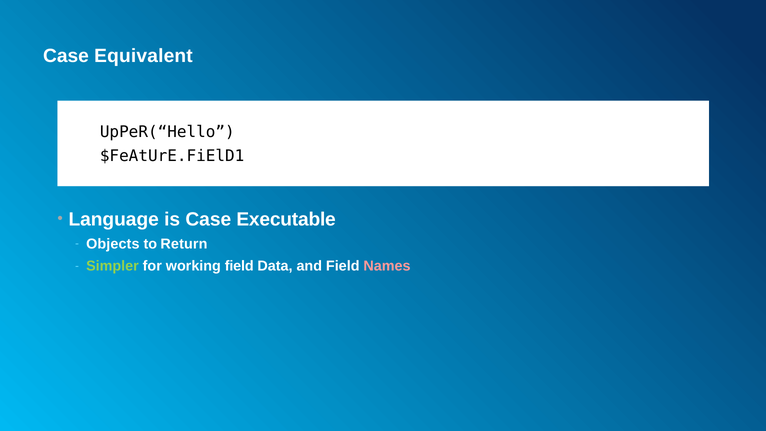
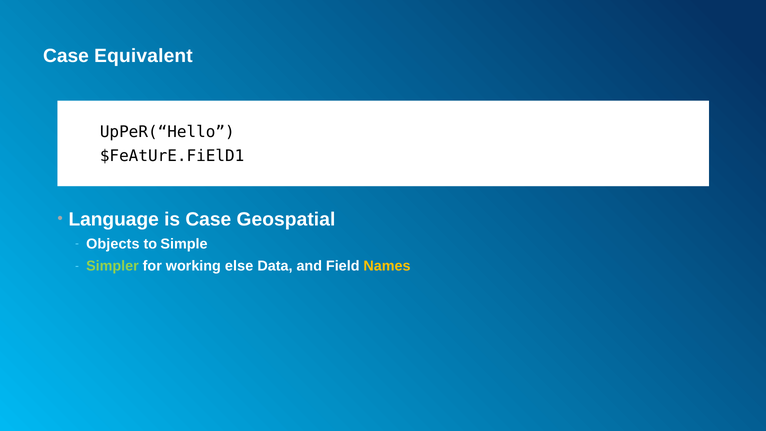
Executable: Executable -> Geospatial (286, 219)
Return: Return -> Simple (184, 244)
working field: field -> else (239, 266)
Names colour: pink -> yellow (387, 266)
